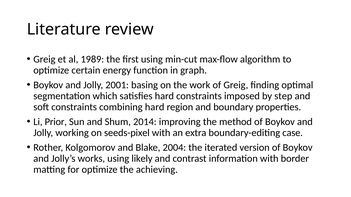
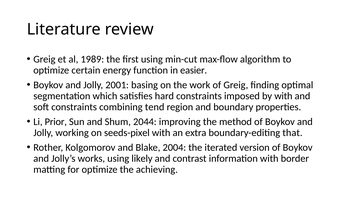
graph: graph -> easier (194, 70)
by step: step -> with (283, 96)
combining hard: hard -> tend (155, 107)
2014: 2014 -> 2044 (145, 122)
case: case -> that (293, 133)
